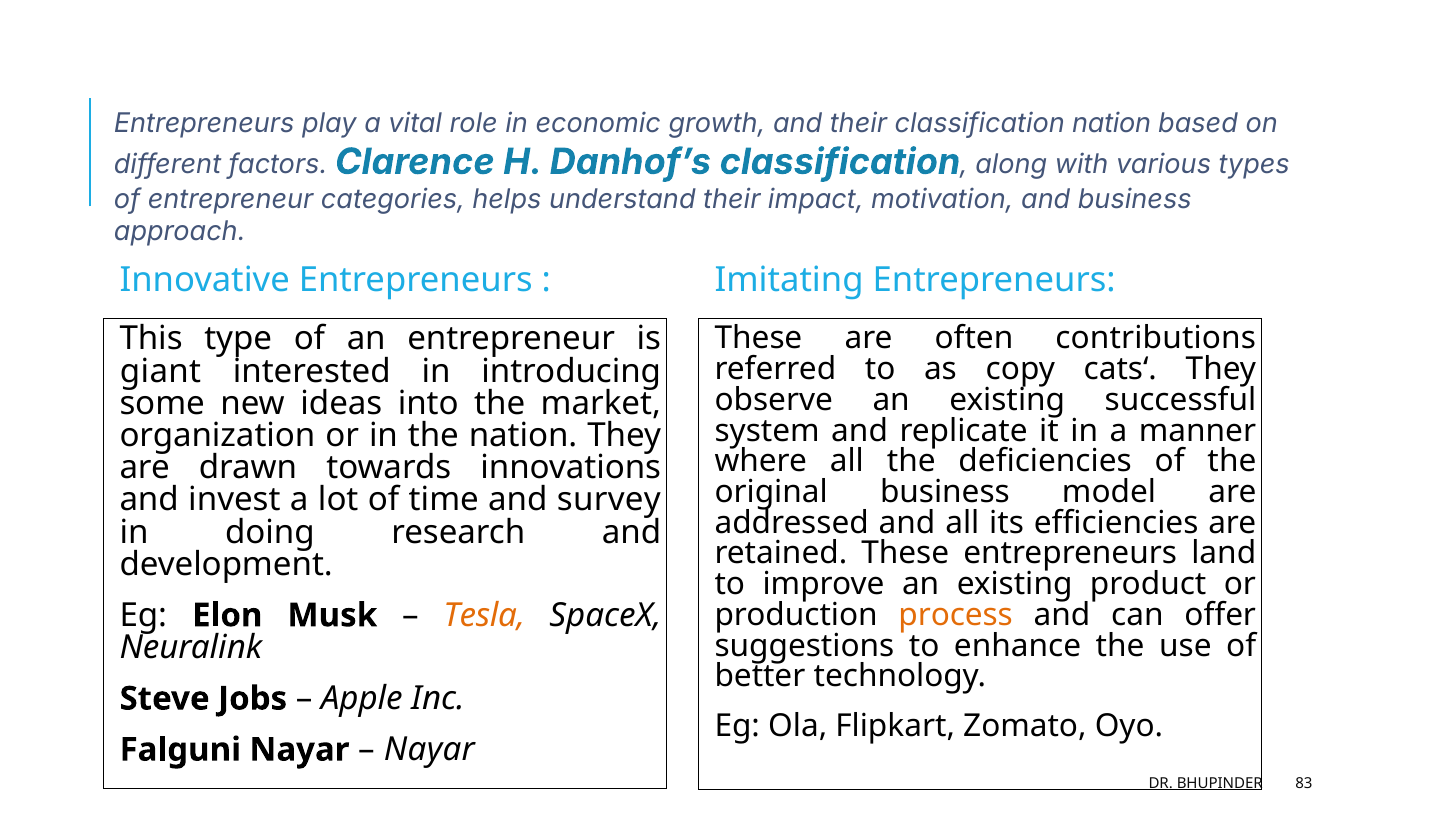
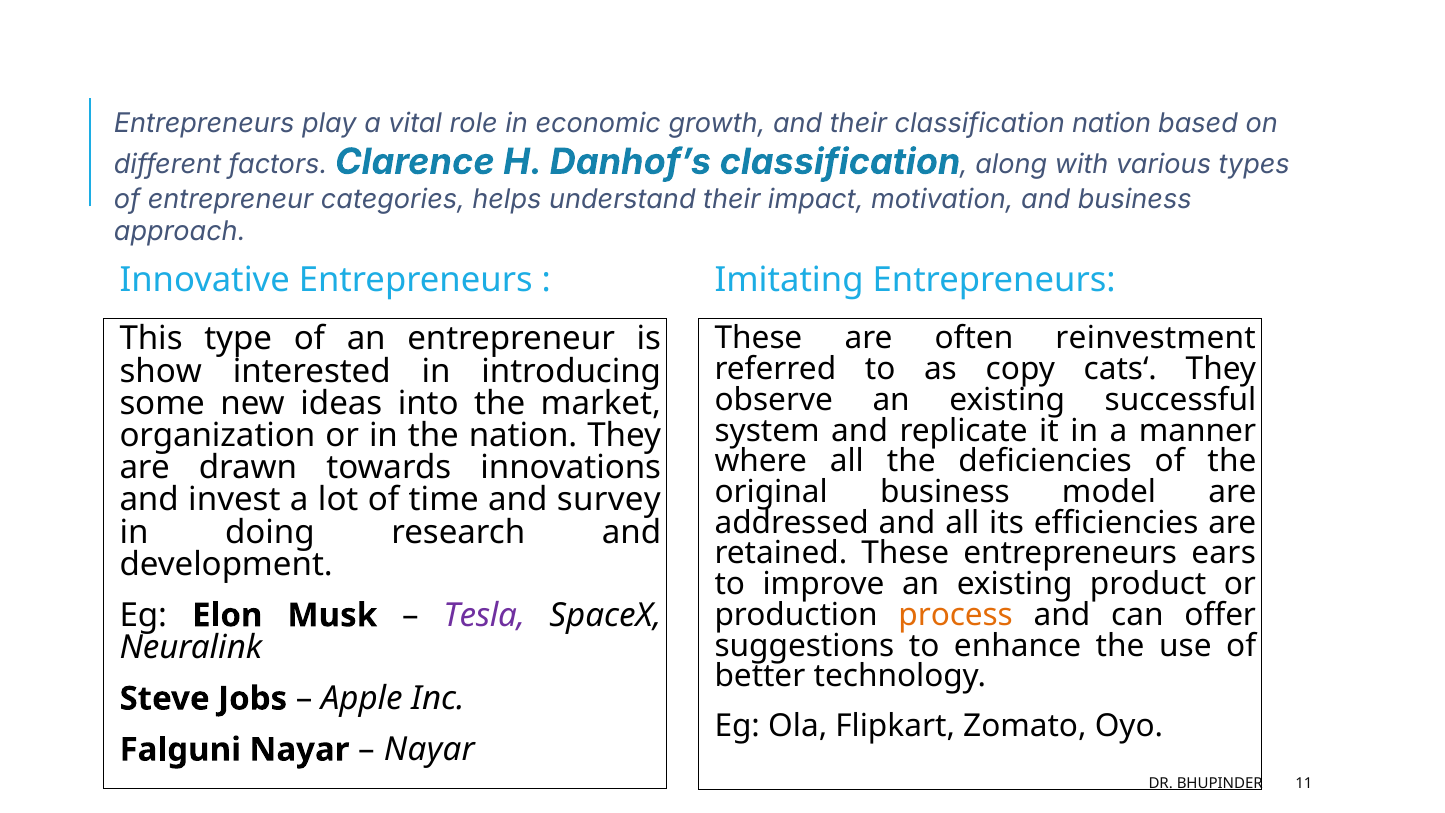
contributions: contributions -> reinvestment (1156, 338)
giant: giant -> show (161, 371)
land: land -> ears (1224, 553)
Tesla colour: orange -> purple (484, 615)
83: 83 -> 11 (1304, 783)
